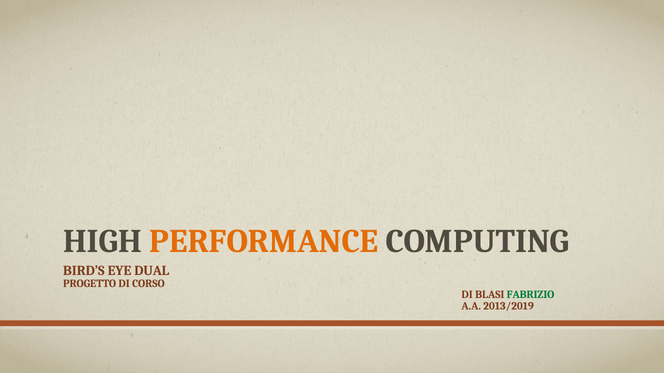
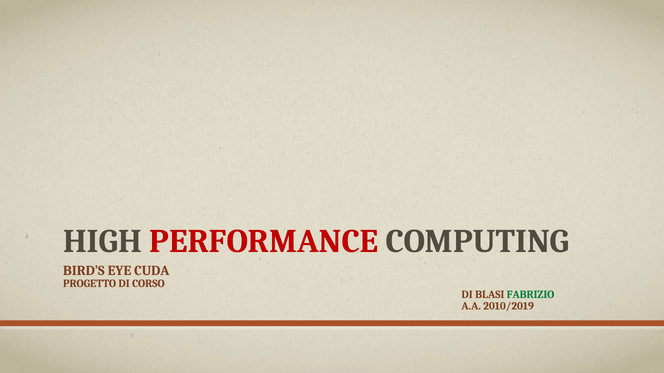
PERFORMANCE colour: orange -> red (264, 242)
DUAL: DUAL -> CUDA (152, 271)
2013/2019: 2013/2019 -> 2010/2019 (509, 307)
